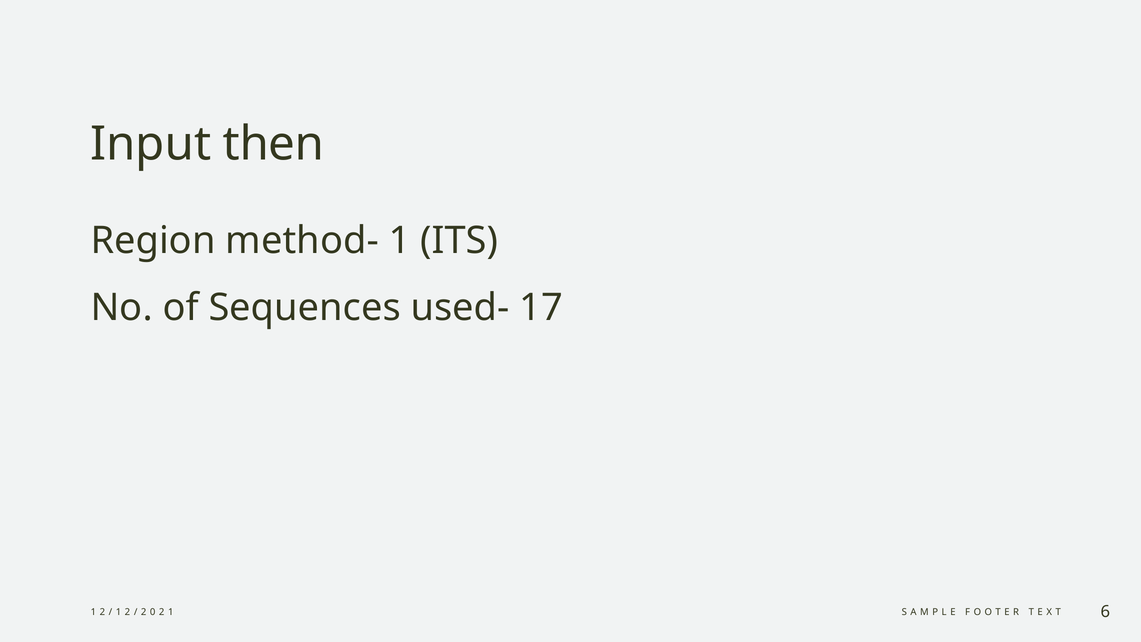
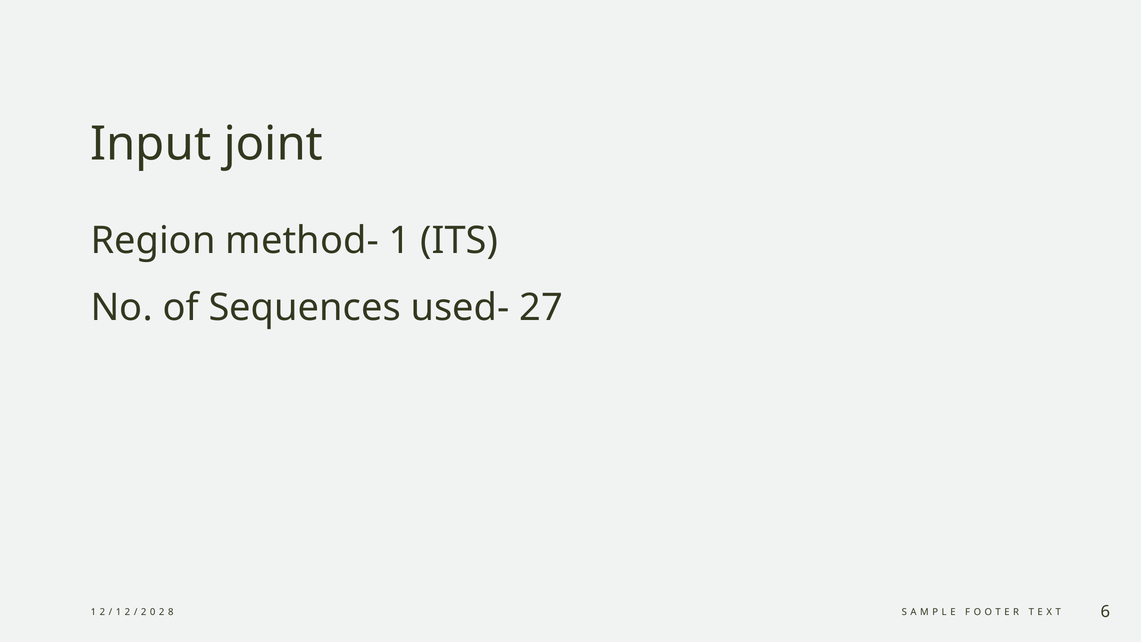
then: then -> joint (273, 144)
17: 17 -> 27 (541, 308)
1: 1 -> 8 (171, 612)
